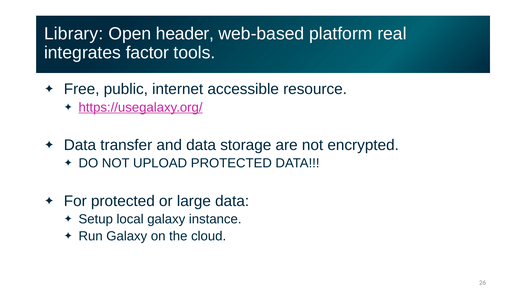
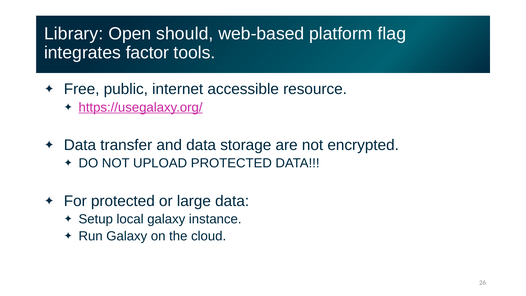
header: header -> should (185, 34)
real: real -> flag (392, 34)
